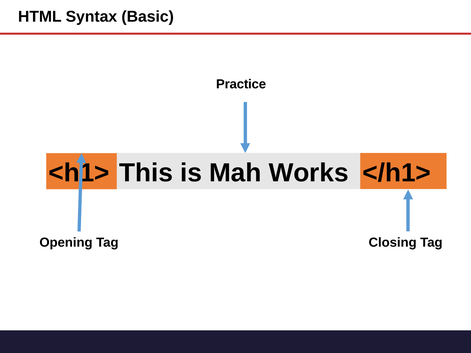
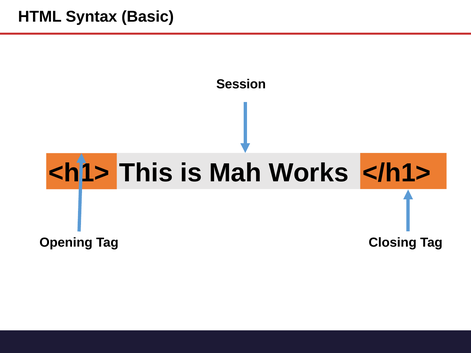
Practice: Practice -> Session (241, 84)
